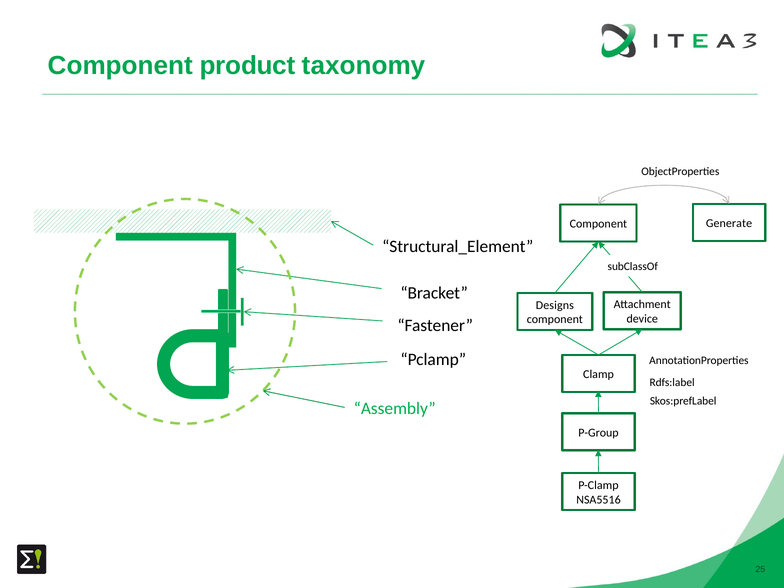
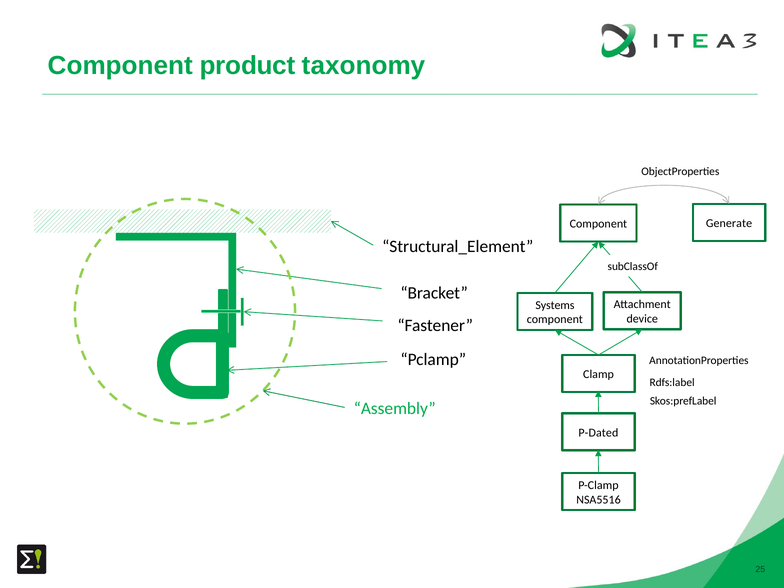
Designs: Designs -> Systems (555, 305)
P-Group: P-Group -> P-Dated (598, 433)
